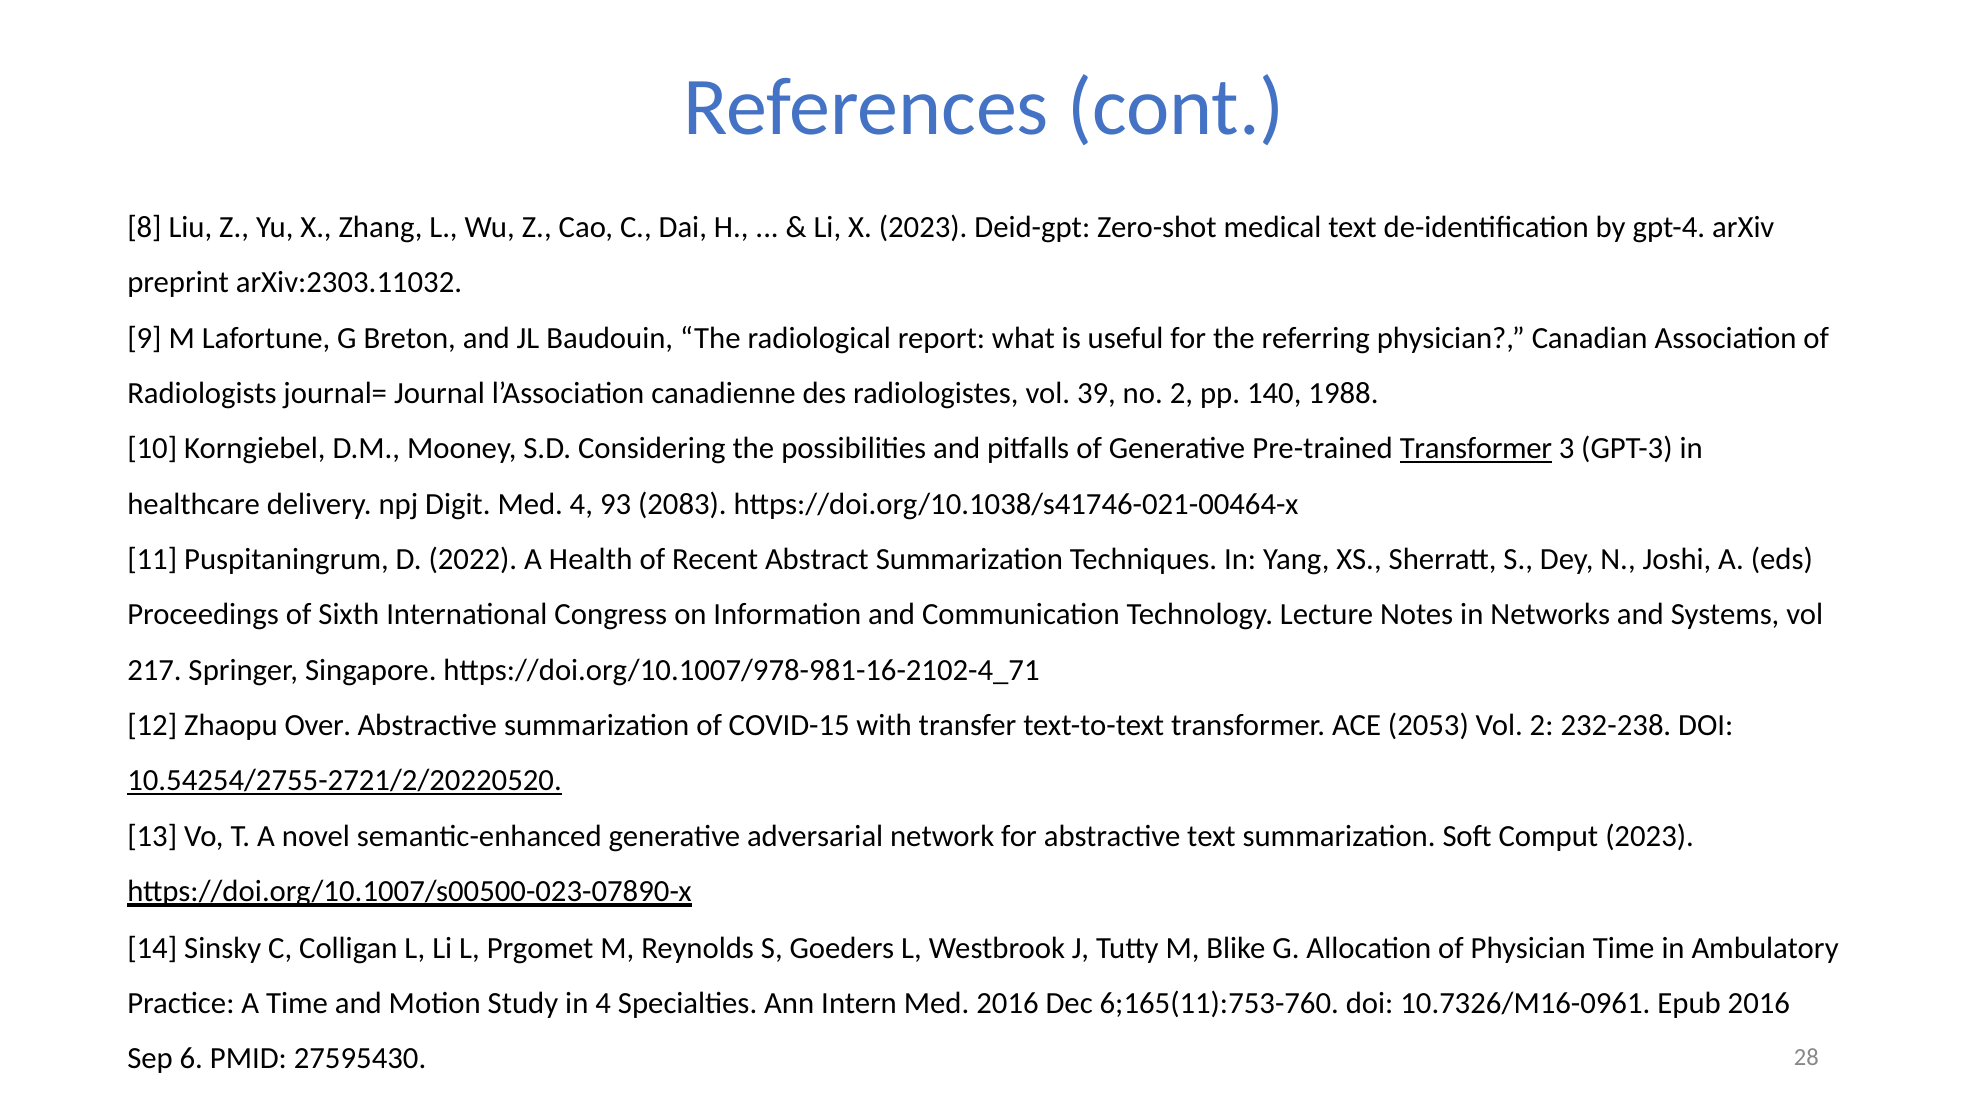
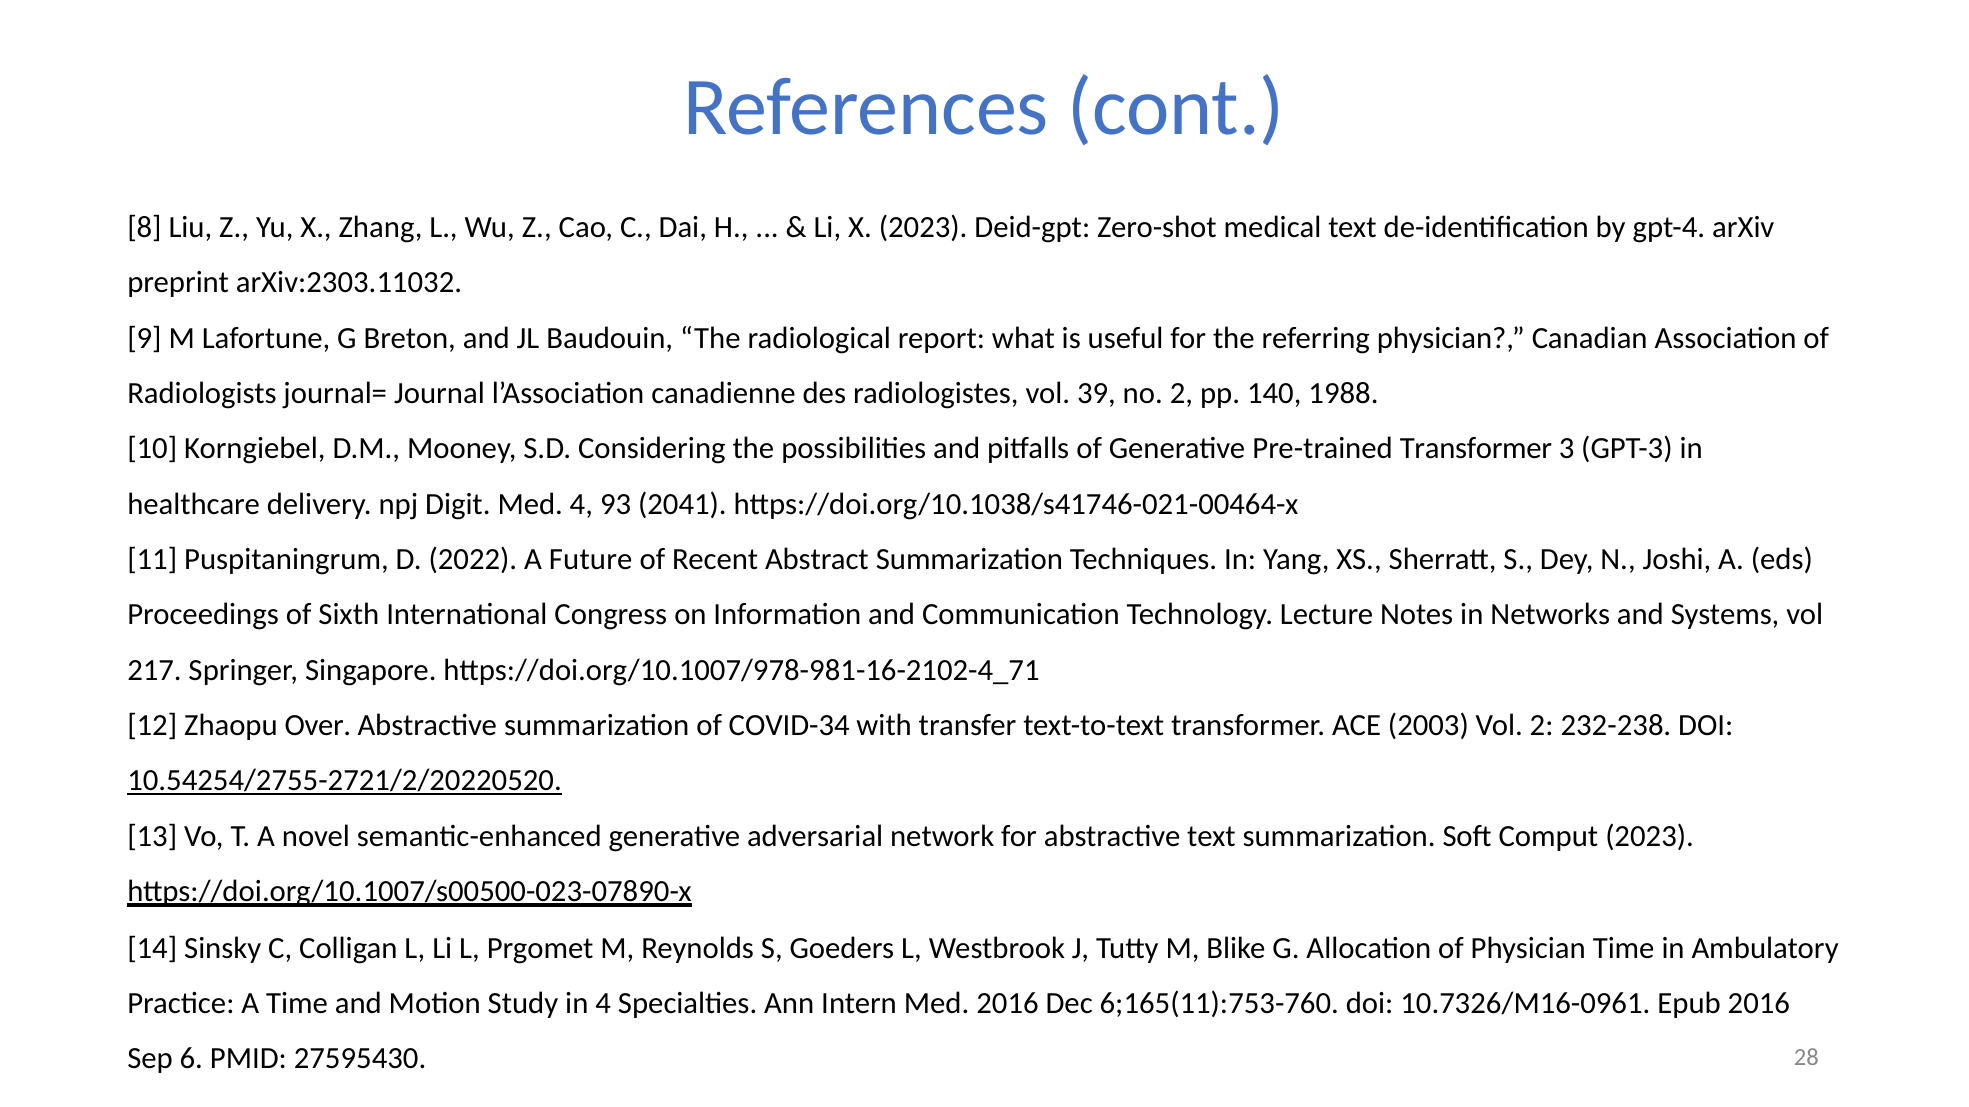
Transformer underline: present -> none (1476, 449)
2083: 2083 -> 2041 (682, 504)
Health: Health -> Future (591, 560)
COVID-15: COVID-15 -> COVID-34 (789, 726)
2053: 2053 -> 2003 (1428, 726)
